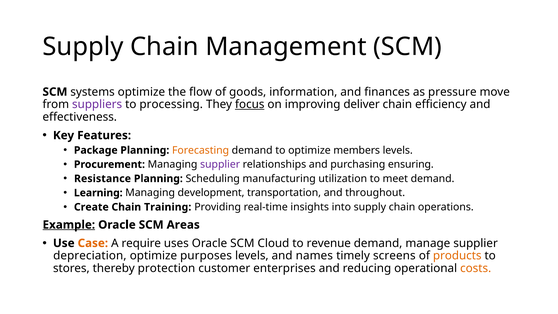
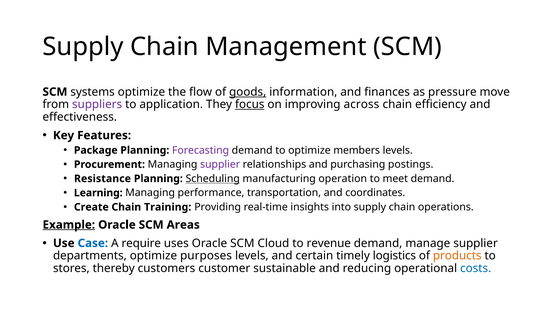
goods underline: none -> present (248, 92)
processing: processing -> application (171, 104)
deliver: deliver -> across (361, 104)
Forecasting colour: orange -> purple (201, 150)
ensuring: ensuring -> postings (411, 164)
Scheduling underline: none -> present (213, 179)
utilization: utilization -> operation (343, 179)
development: development -> performance (211, 193)
throughout: throughout -> coordinates (375, 193)
Case colour: orange -> blue (93, 243)
depreciation: depreciation -> departments (90, 256)
names: names -> certain (314, 256)
screens: screens -> logistics (394, 256)
protection: protection -> customers (166, 268)
enterprises: enterprises -> sustainable (285, 268)
costs colour: orange -> blue (476, 268)
